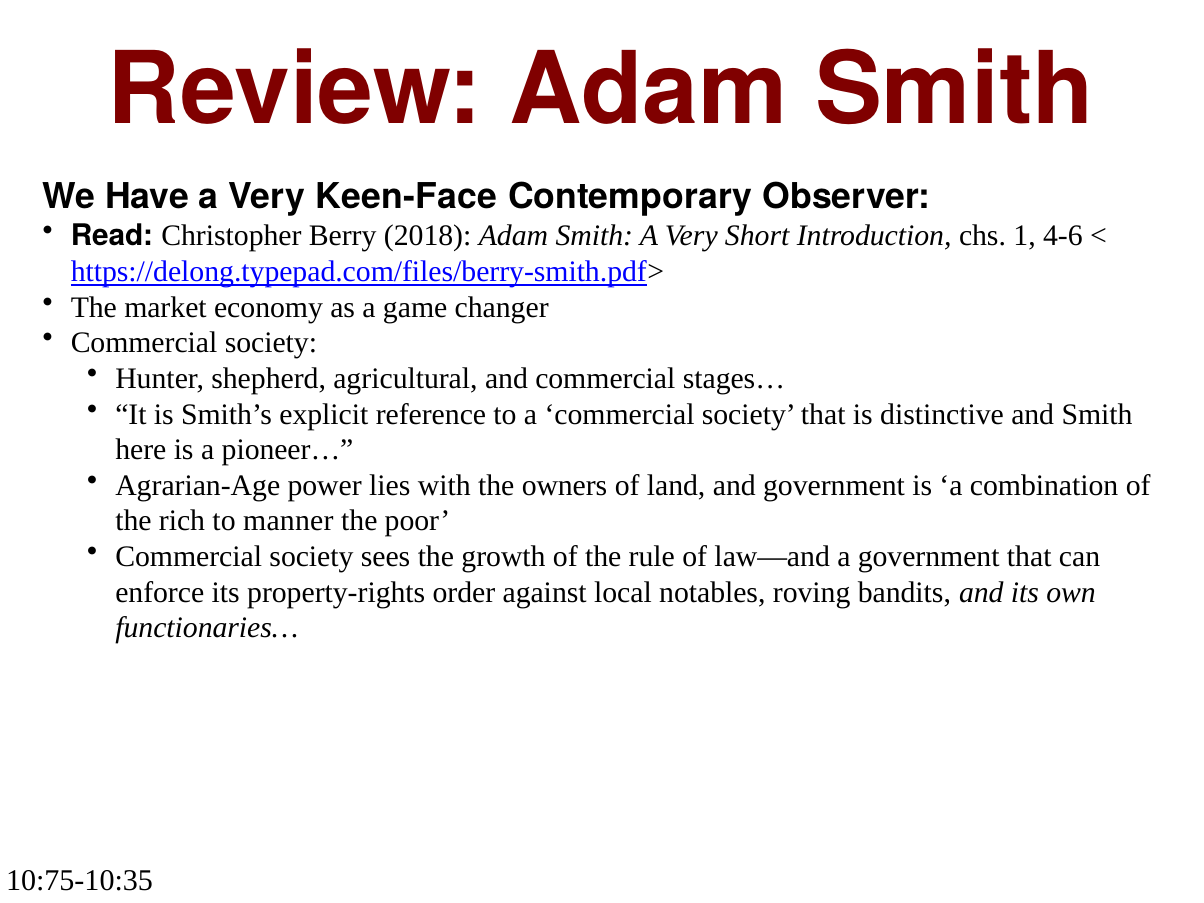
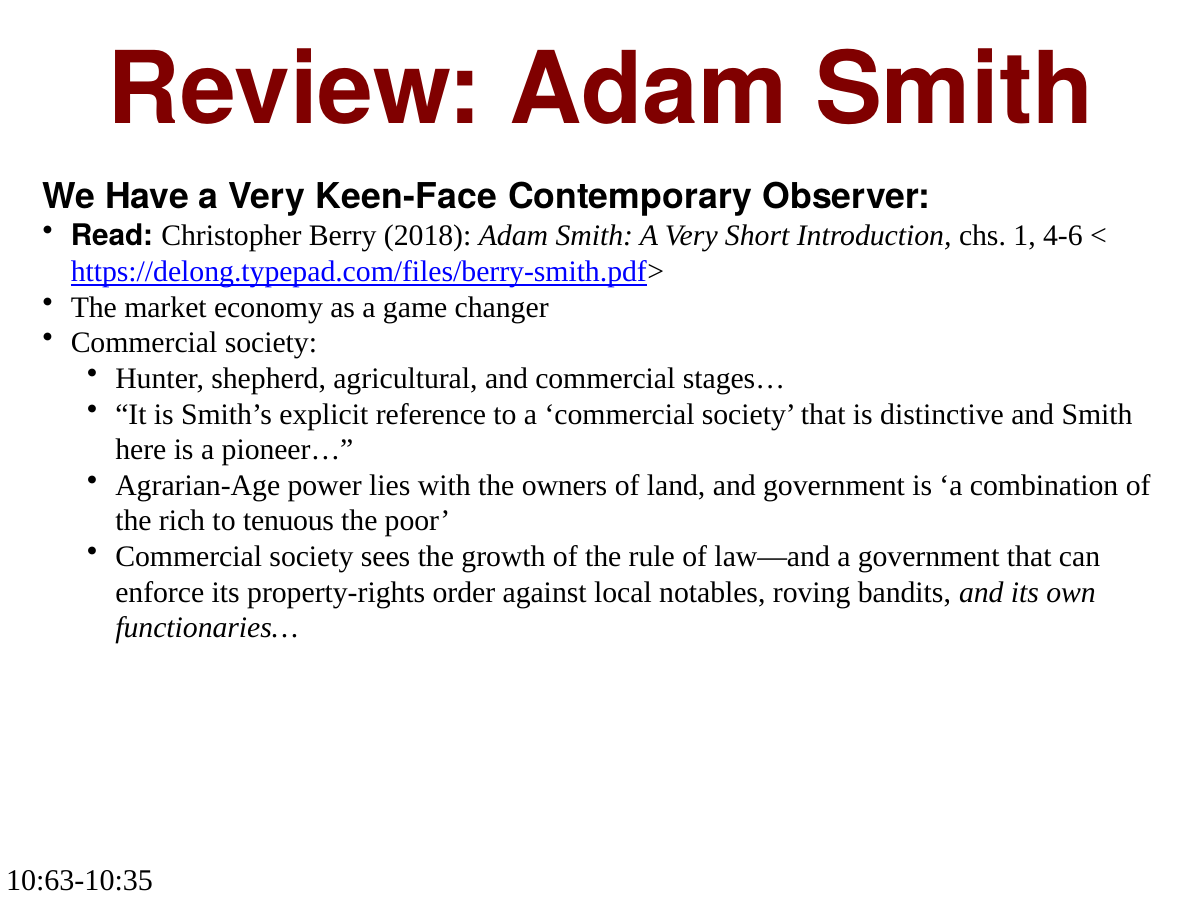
manner: manner -> tenuous (289, 521)
10:75-10:35: 10:75-10:35 -> 10:63-10:35 (80, 880)
